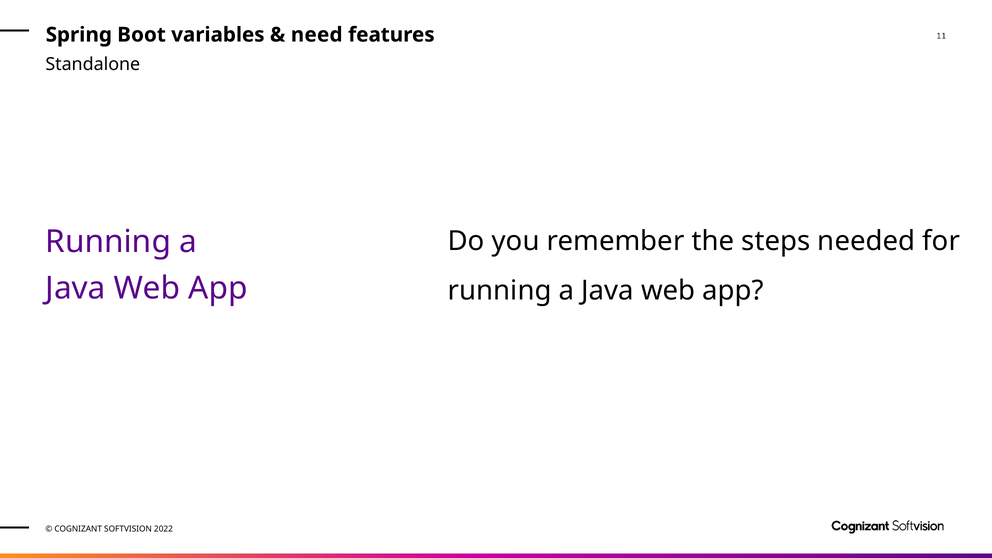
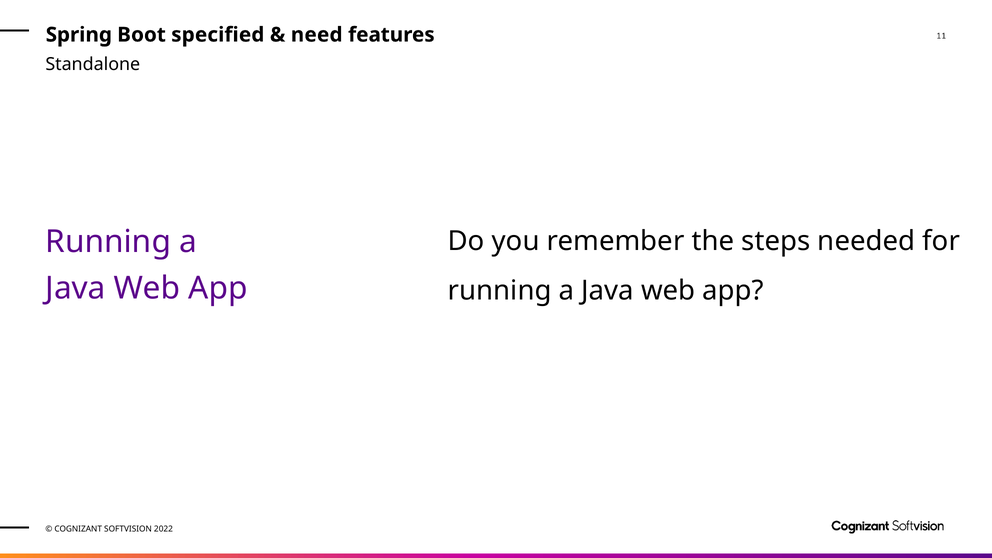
variables: variables -> specified (218, 35)
